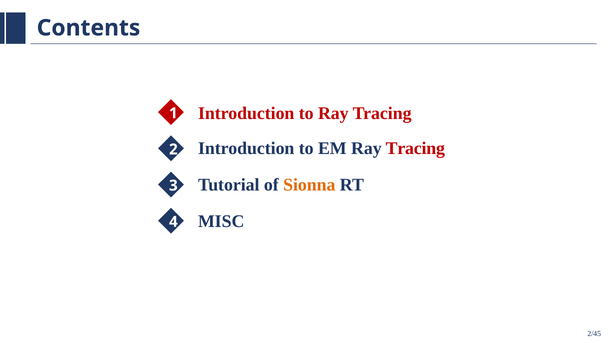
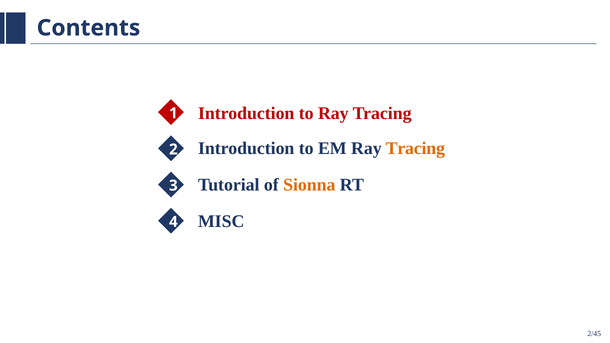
Tracing colour: red -> orange (415, 148)
